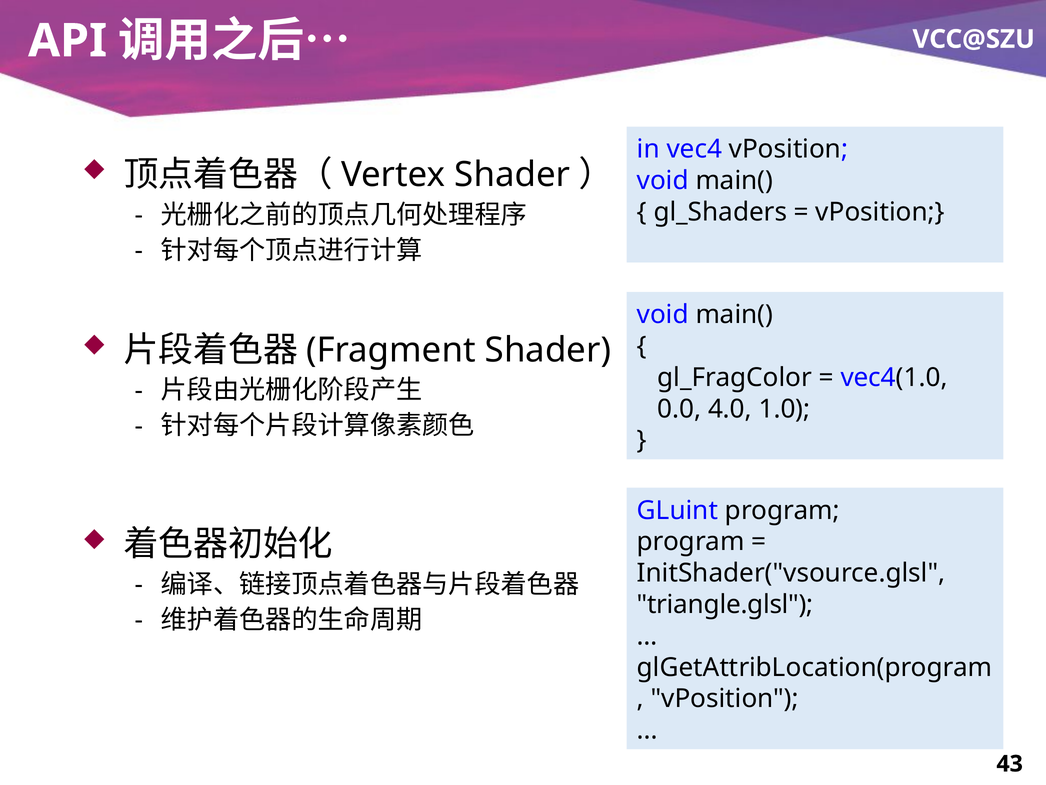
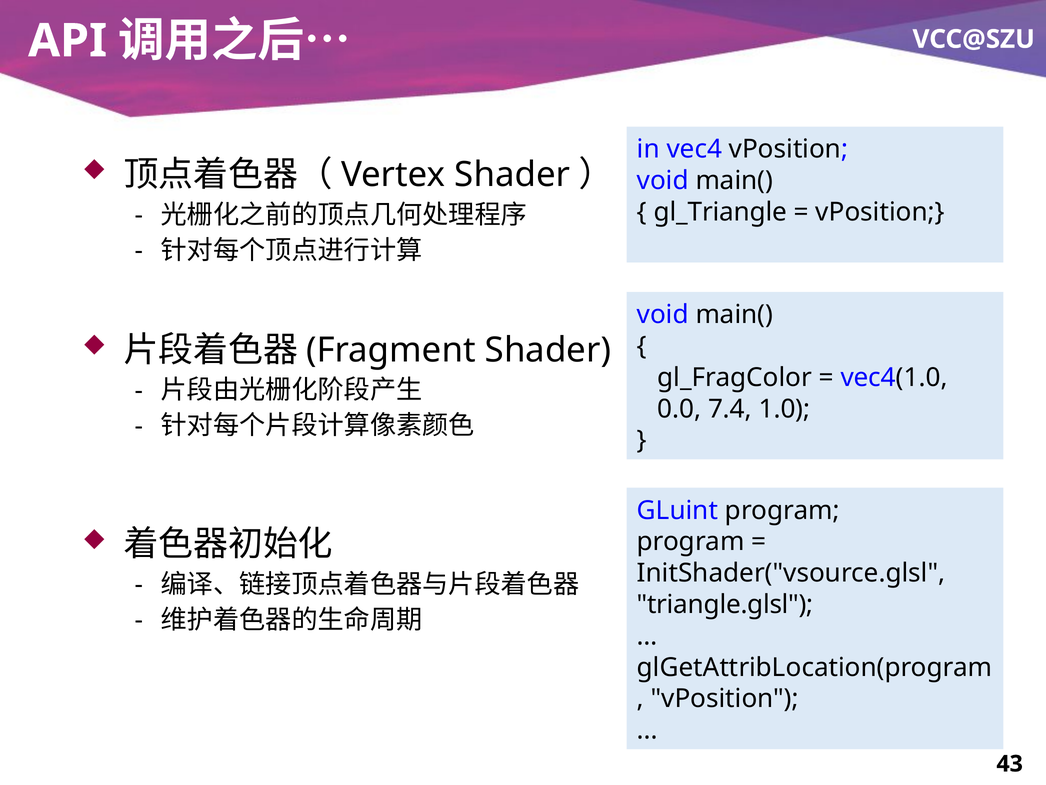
gl_Shaders: gl_Shaders -> gl_Triangle (720, 212)
4.0: 4.0 -> 7.4 (730, 409)
